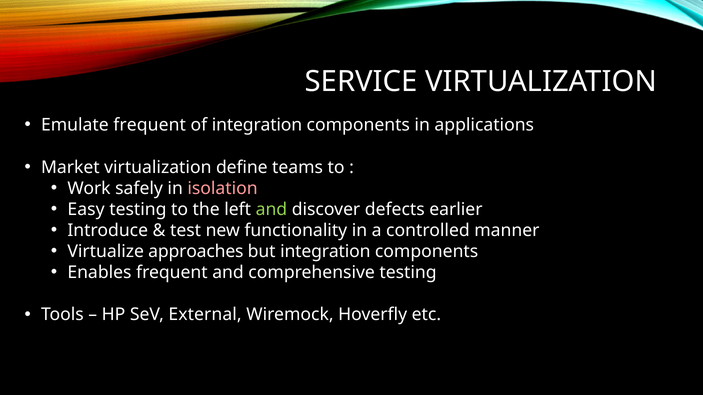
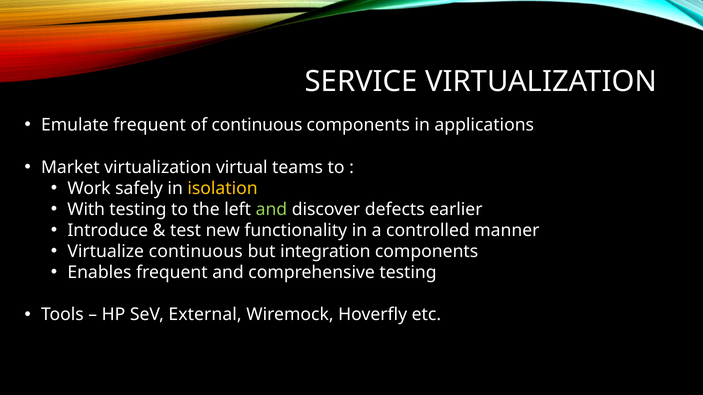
of integration: integration -> continuous (257, 125)
define: define -> virtual (242, 167)
isolation colour: pink -> yellow (223, 188)
Easy: Easy -> With (86, 210)
Virtualize approaches: approaches -> continuous (196, 252)
